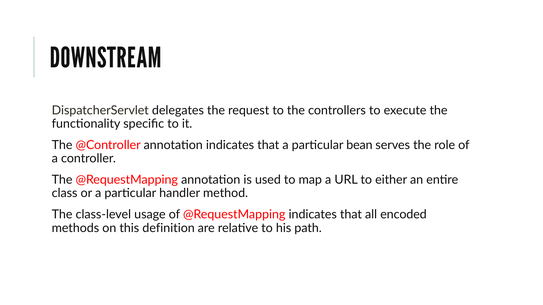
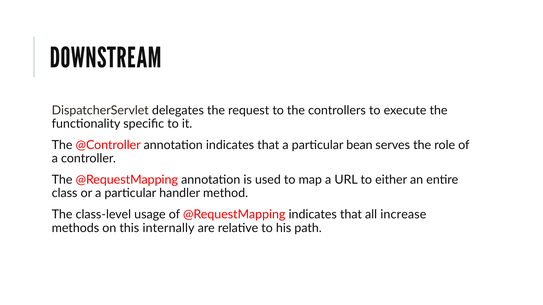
encoded: encoded -> increase (403, 215)
definition: definition -> internally (169, 228)
